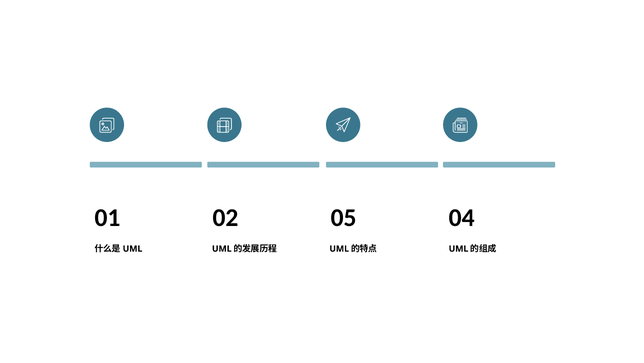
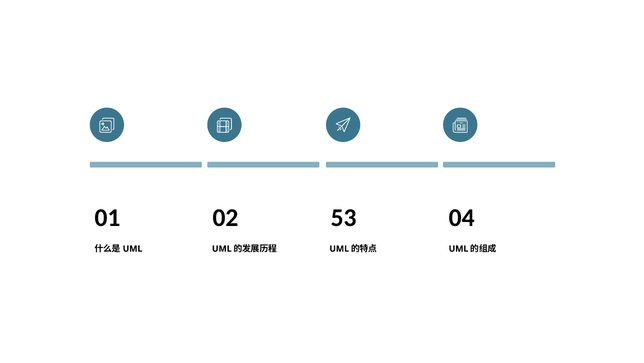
05: 05 -> 53 (344, 218)
